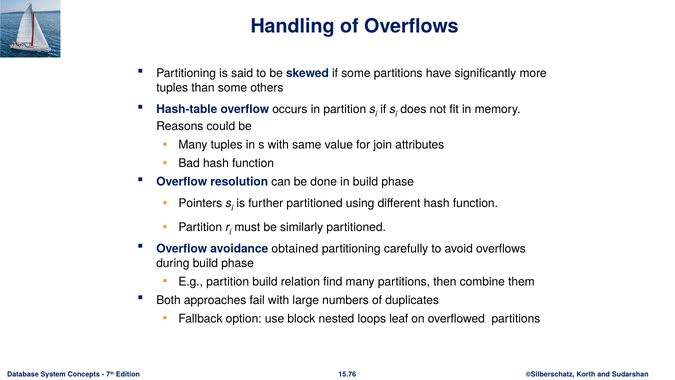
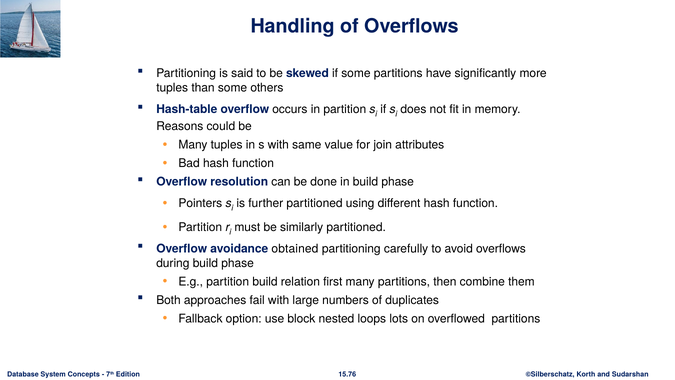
find: find -> first (333, 281)
leaf: leaf -> lots (399, 318)
